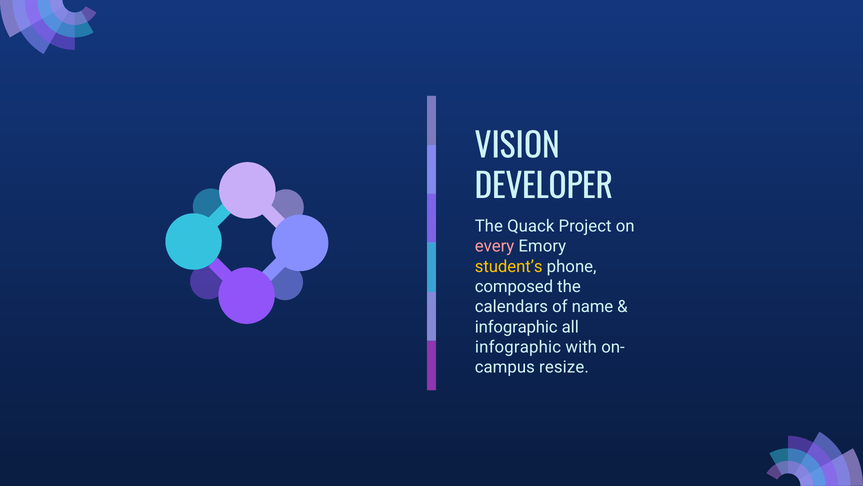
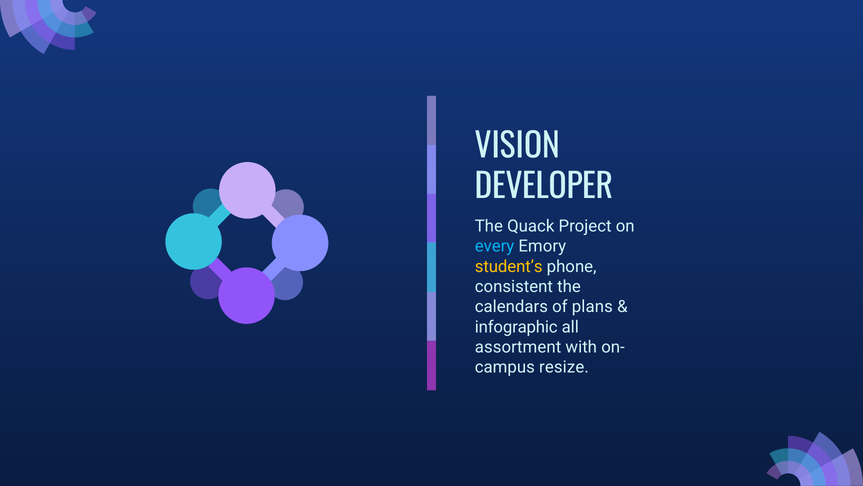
every colour: pink -> light blue (495, 246)
composed: composed -> consistent (514, 286)
name: name -> plans (592, 306)
infographic: infographic -> assortment (518, 347)
